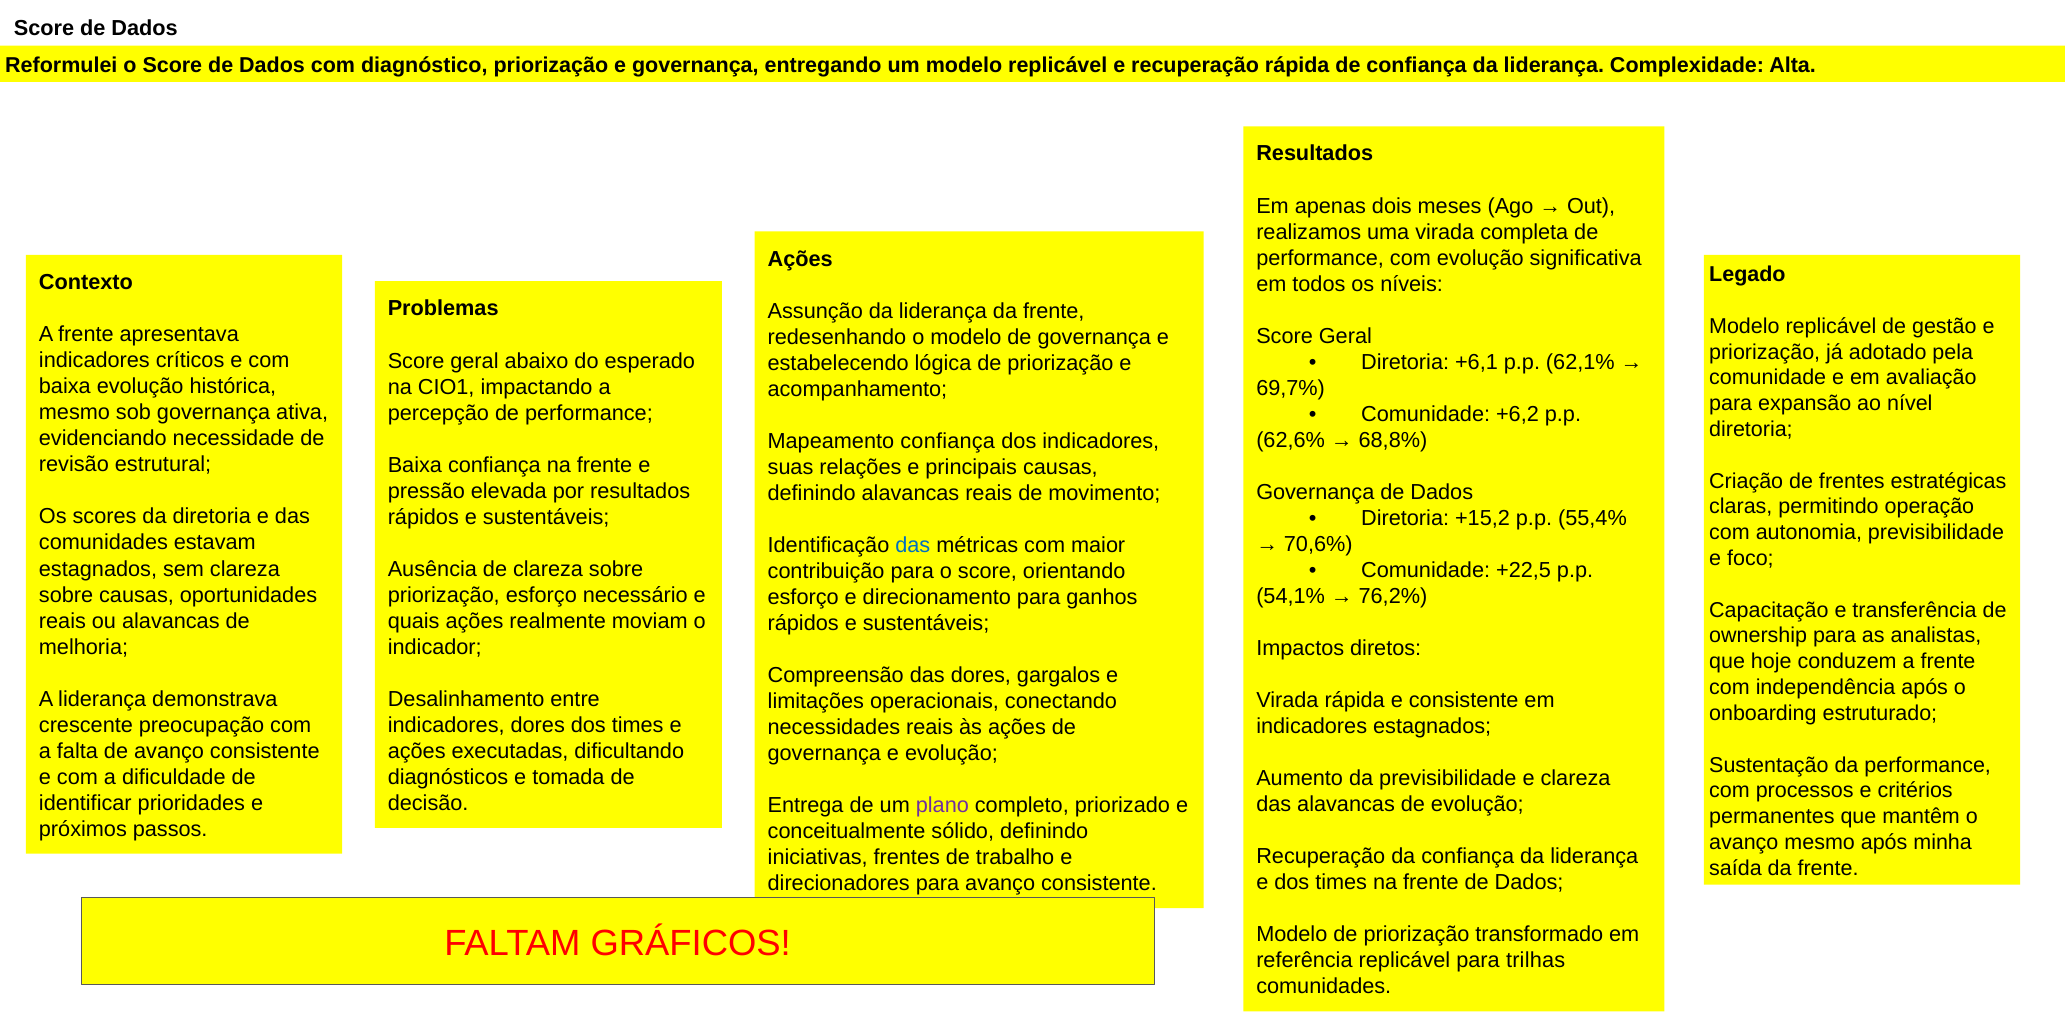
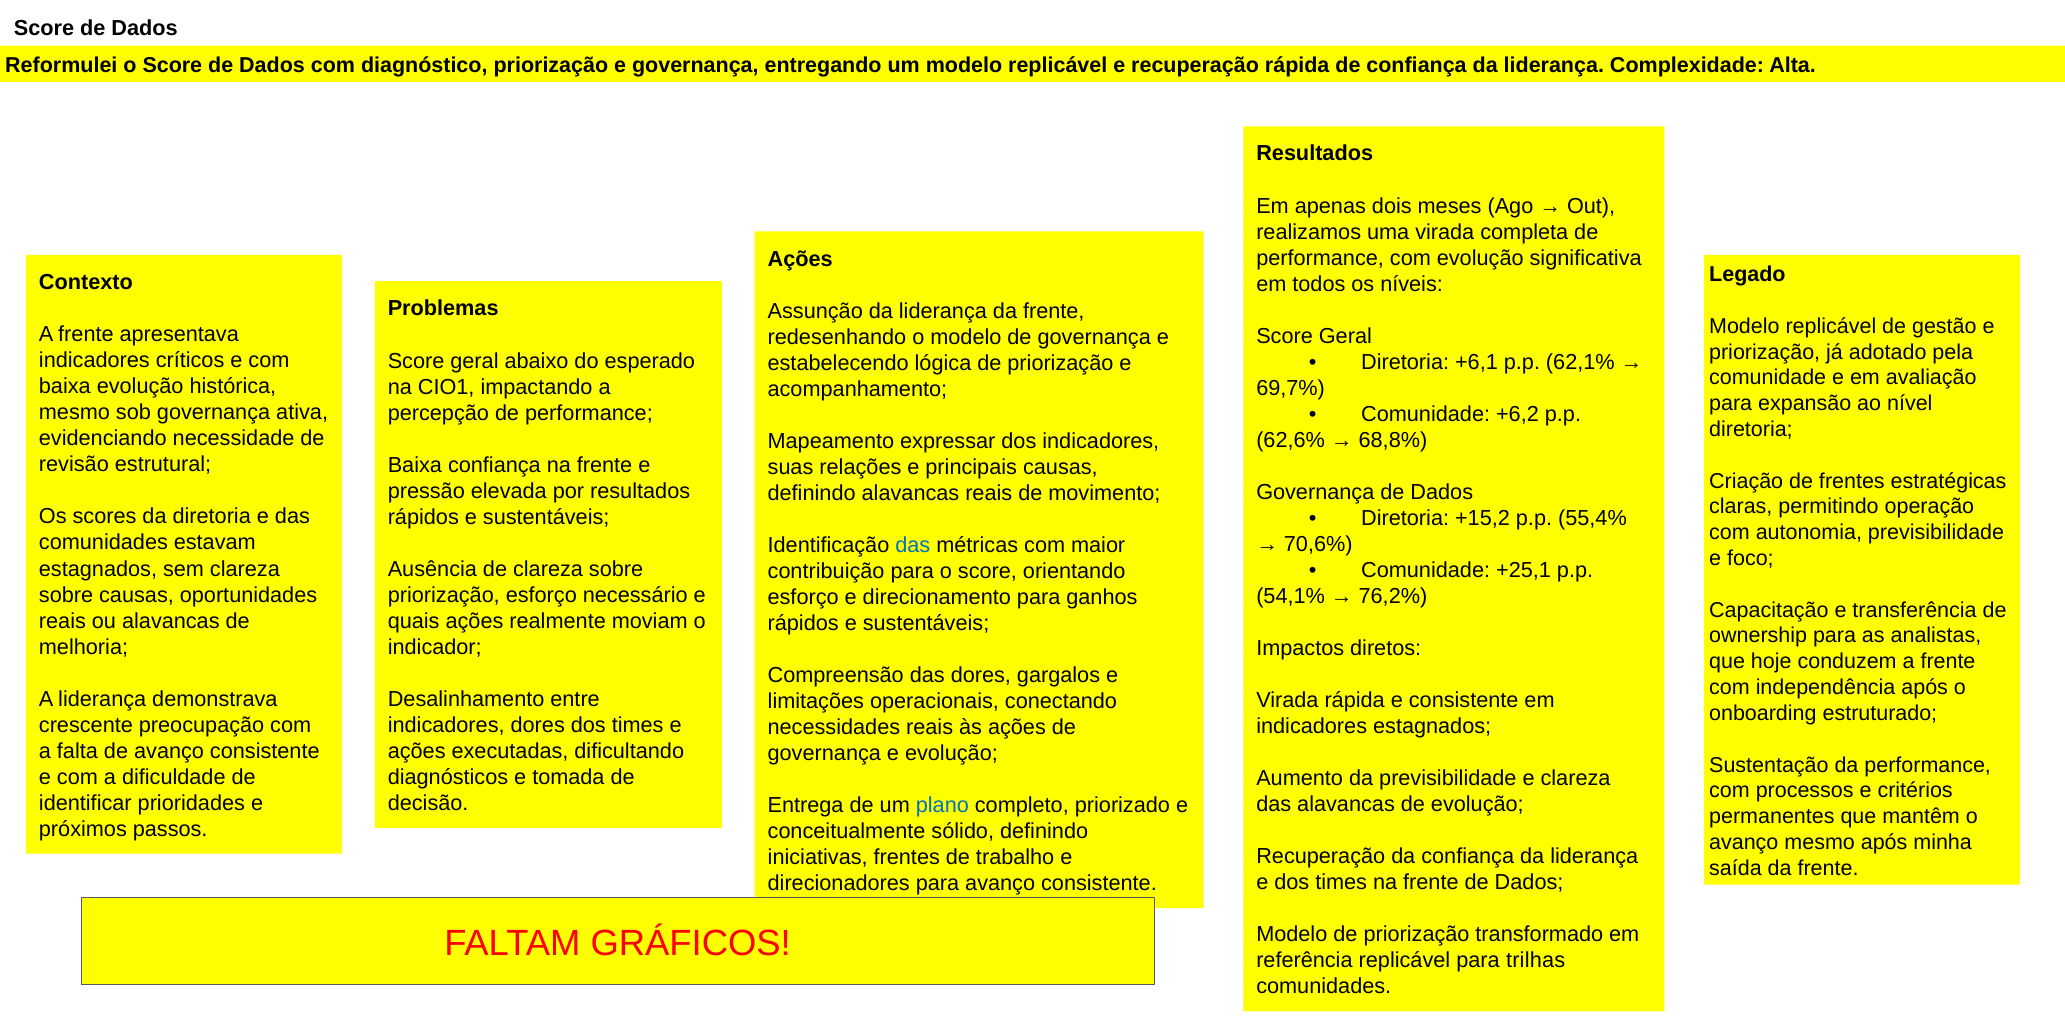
Mapeamento confiança: confiança -> expressar (948, 441)
+22,5: +22,5 -> +25,1 (1524, 570)
plano colour: purple -> blue (942, 805)
